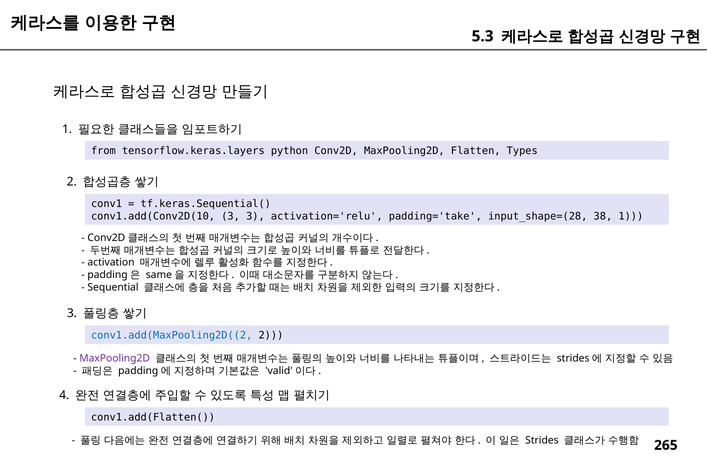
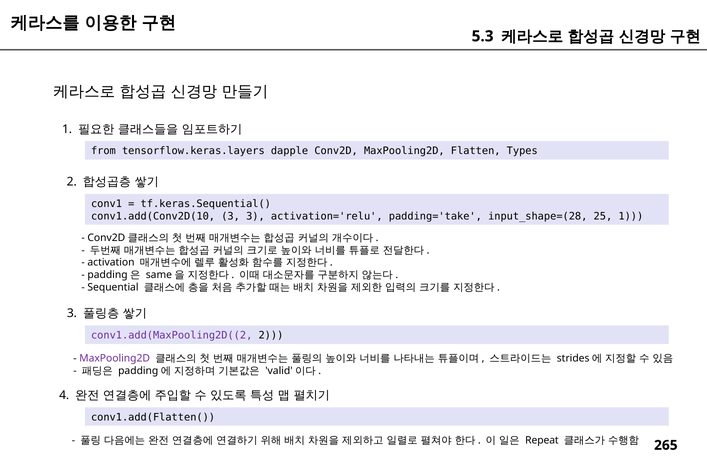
python: python -> dapple (290, 151)
38: 38 -> 25 (603, 216)
conv1.add(MaxPooling2D((2 colour: blue -> purple (172, 336)
Strides: Strides -> Repeat (542, 440)
